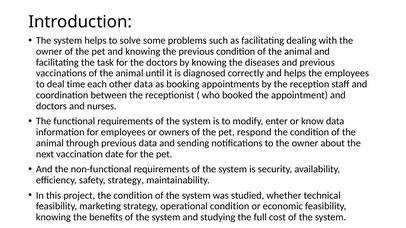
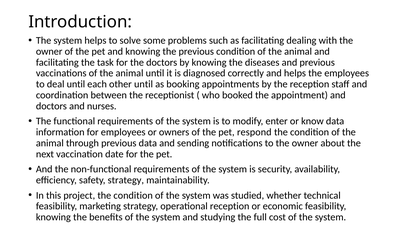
deal time: time -> until (76, 84)
other data: data -> until (144, 84)
operational condition: condition -> reception (230, 207)
